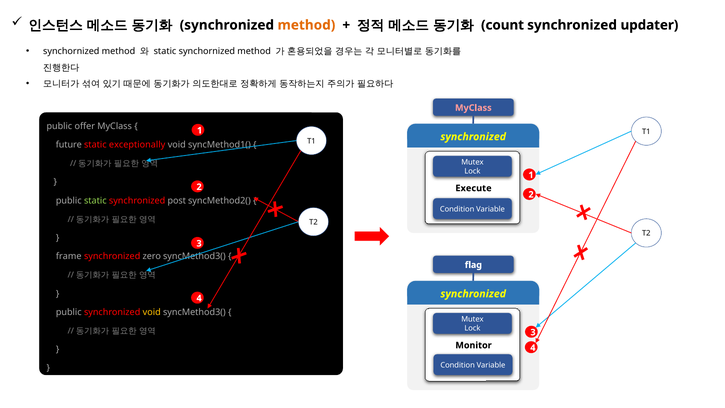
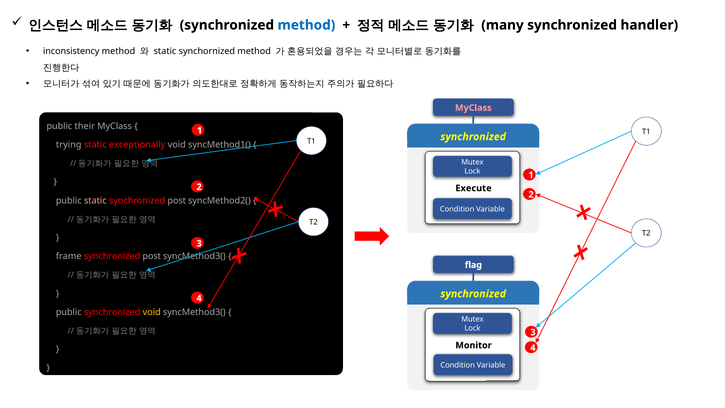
method colour: orange -> blue (306, 25)
count: count -> many (502, 25)
updater: updater -> handler (649, 25)
synchornized: synchornized -> inconsistency (71, 51)
offer: offer -> their (85, 126)
future: future -> trying (69, 145)
static colour: light green -> pink (95, 200)
zero: zero -> post (152, 256)
